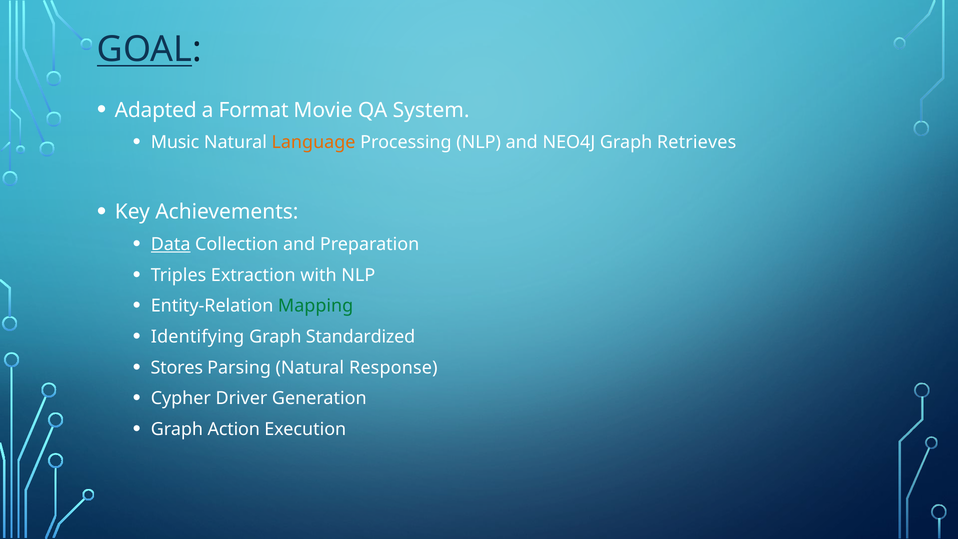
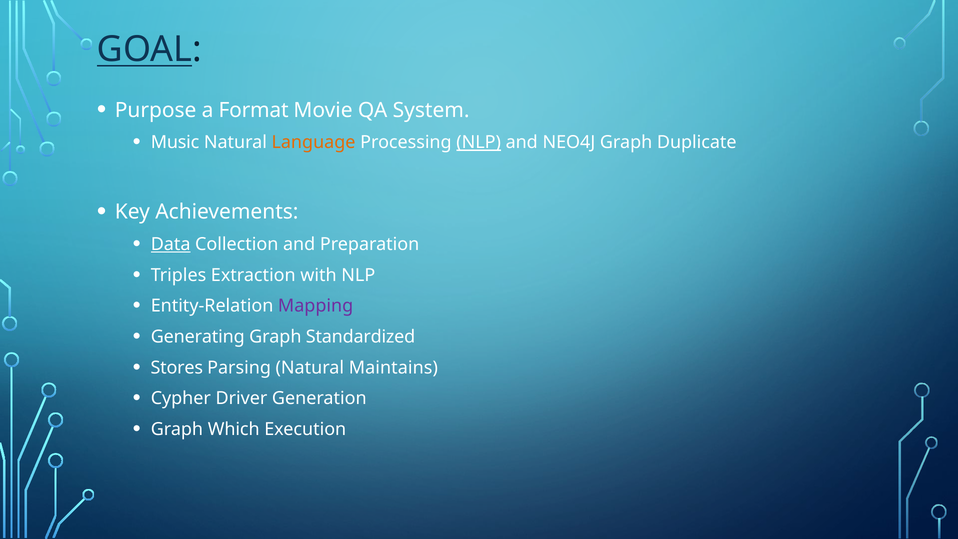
Adapted: Adapted -> Purpose (156, 110)
NLP underline: none -> present (479, 142)
Retrieves: Retrieves -> Duplicate (697, 142)
Mapping colour: green -> purple (316, 306)
Identifying: Identifying -> Generating (198, 337)
Response: Response -> Maintains (393, 368)
Action: Action -> Which (234, 429)
